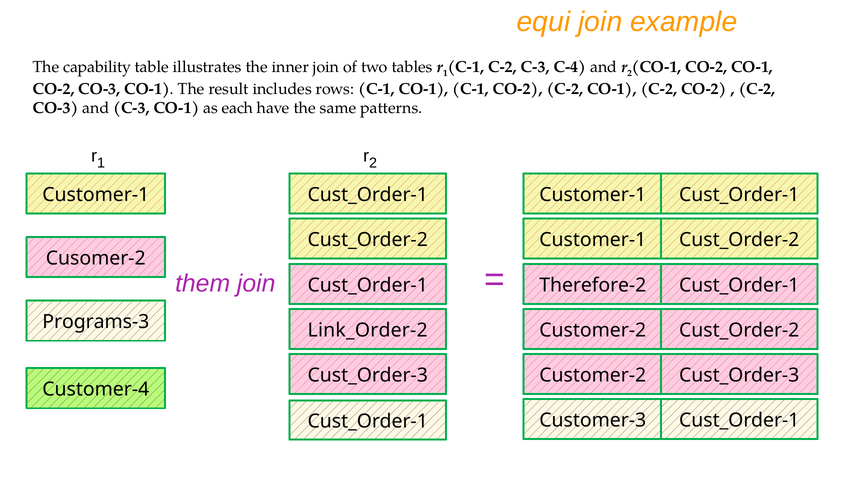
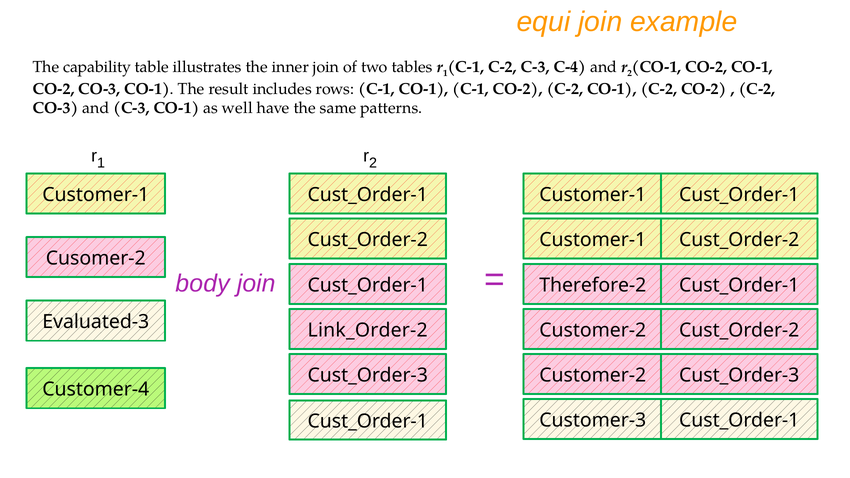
each: each -> well (237, 108)
them: them -> body (203, 284)
Programs-3: Programs-3 -> Evaluated-3 (96, 322)
